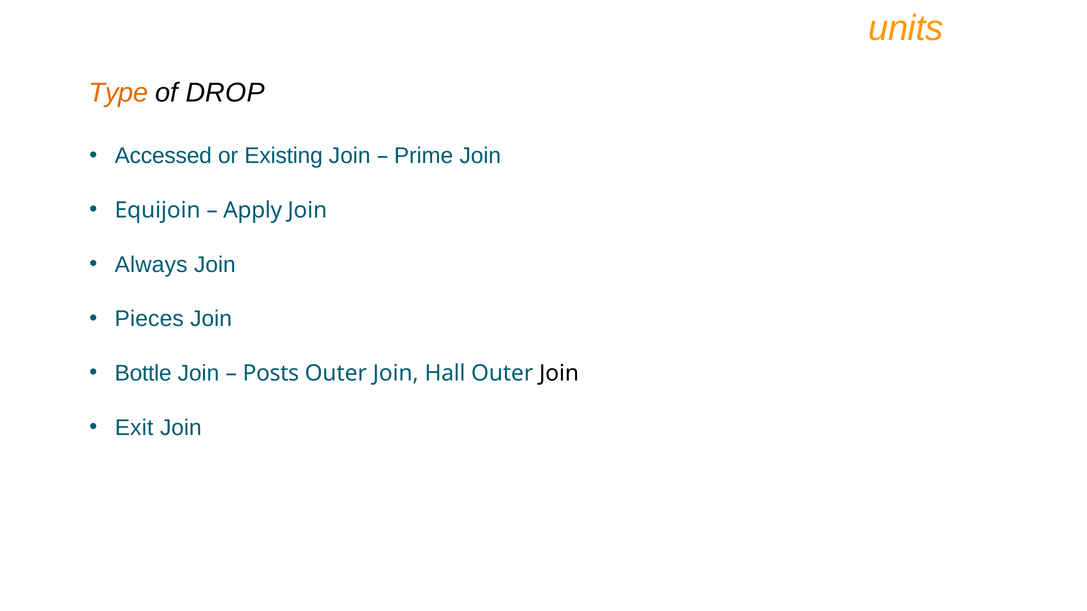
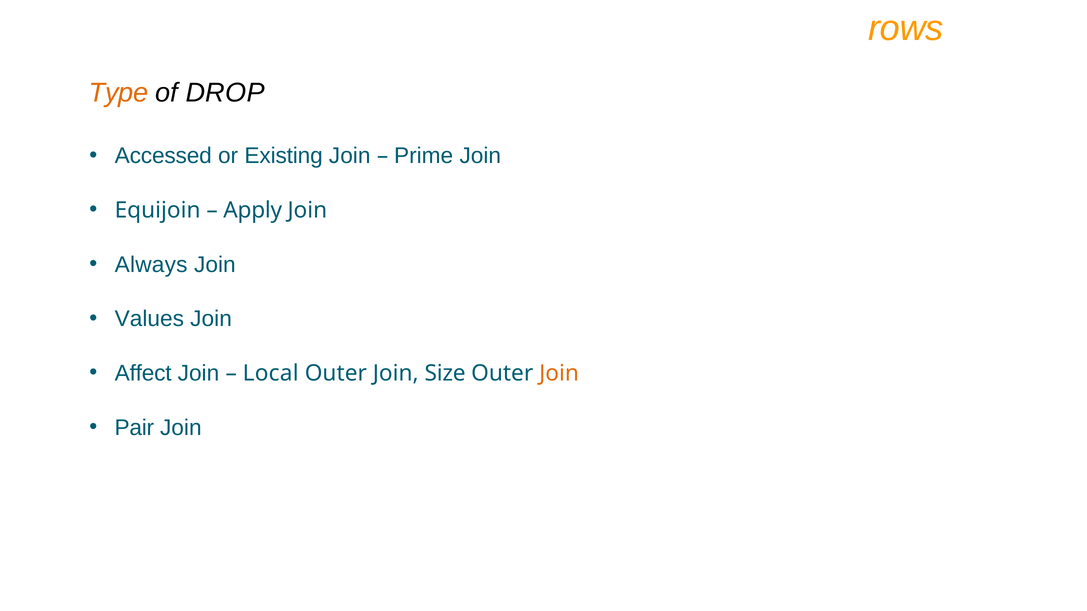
units: units -> rows (906, 28)
Pieces: Pieces -> Values (149, 319)
Bottle: Bottle -> Affect (143, 374)
Posts: Posts -> Local (271, 374)
Hall: Hall -> Size (445, 374)
Join colour: black -> orange (559, 374)
Exit: Exit -> Pair (134, 428)
